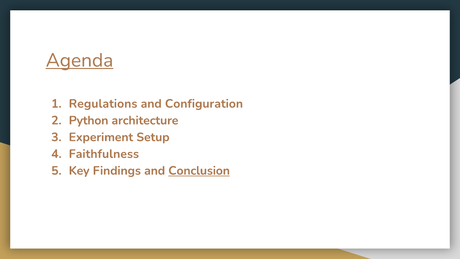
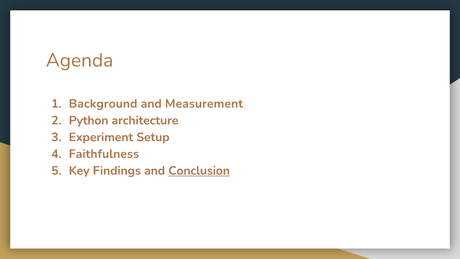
Agenda underline: present -> none (80, 60)
Regulations: Regulations -> Background (103, 104)
Configuration: Configuration -> Measurement (204, 104)
